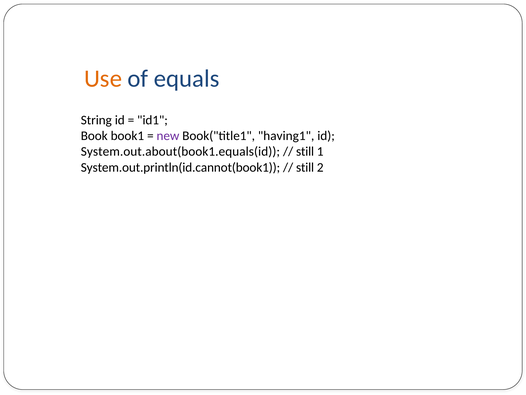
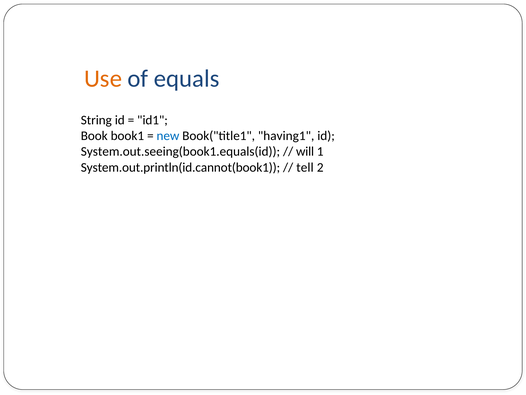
new colour: purple -> blue (168, 136)
System.out.about(book1.equals(id: System.out.about(book1.equals(id -> System.out.seeing(book1.equals(id (180, 151)
still: still -> will (305, 151)
still: still -> tell (305, 167)
